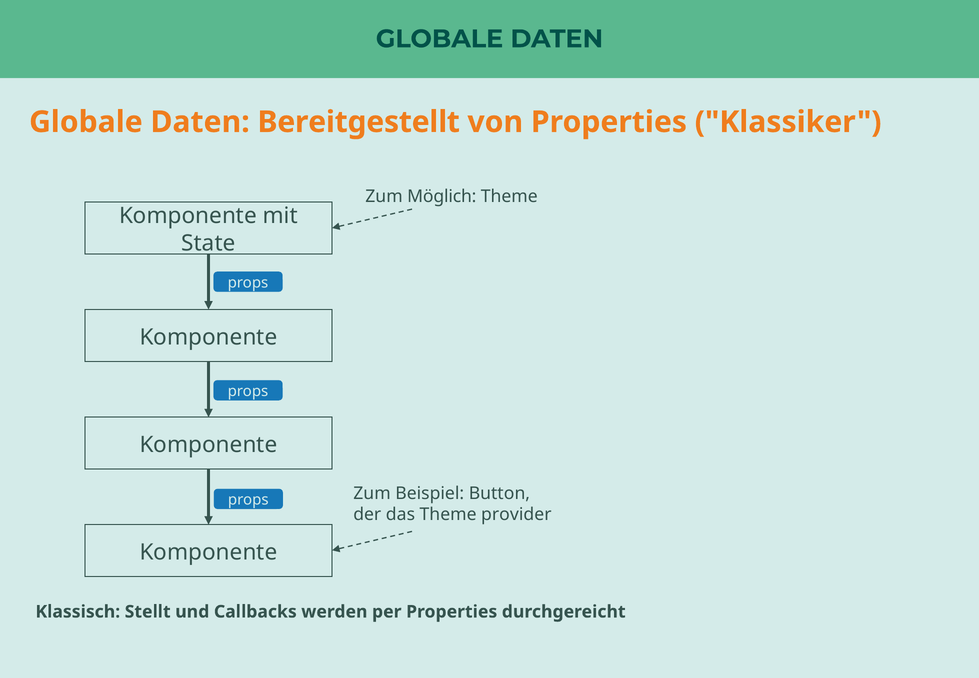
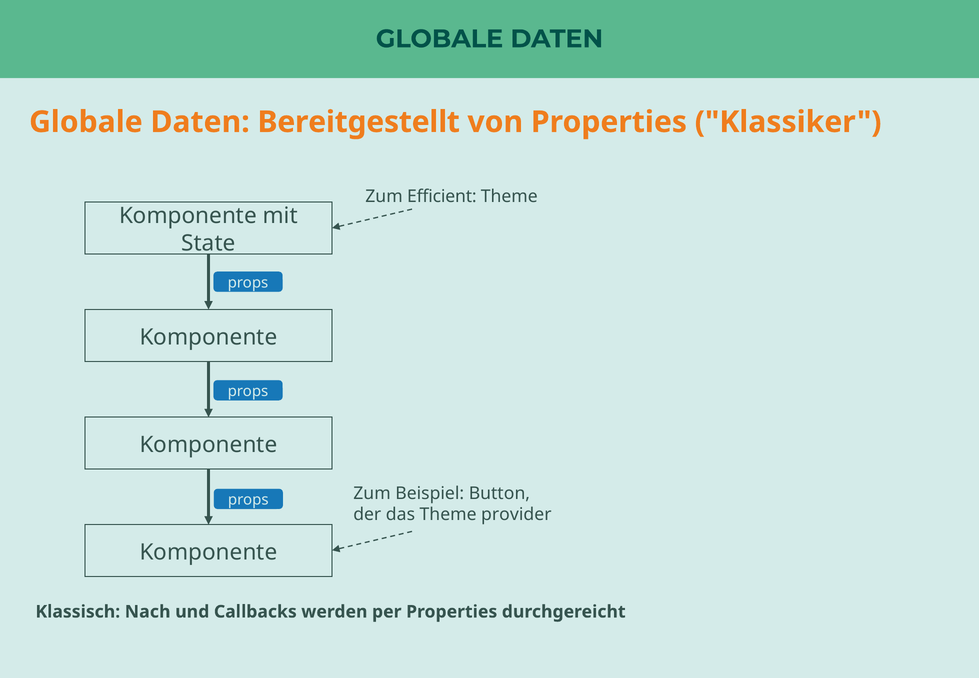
Möglich: Möglich -> Efficient (442, 196)
Stellt: Stellt -> Nach (148, 612)
